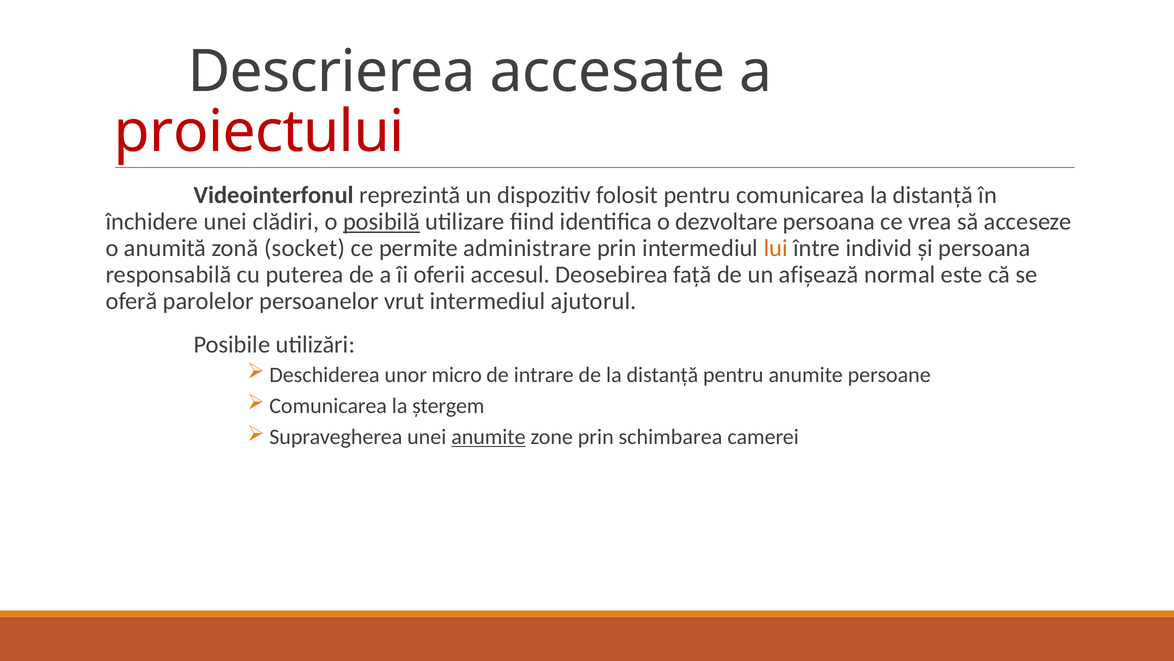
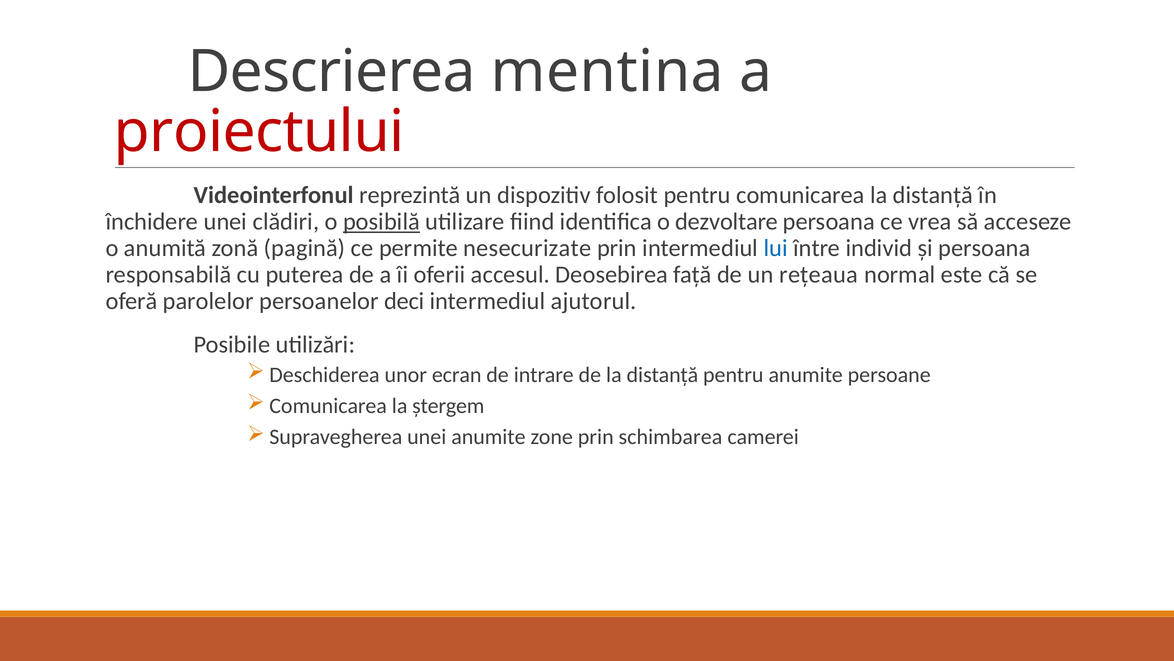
accesate: accesate -> mentina (607, 72)
socket: socket -> pagină (305, 248)
administrare: administrare -> nesecurizate (527, 248)
lui colour: orange -> blue (776, 248)
afișează: afișează -> rețeaua (819, 274)
vrut: vrut -> deci (404, 301)
micro: micro -> ecran (457, 374)
anumite underline: present -> none (488, 437)
